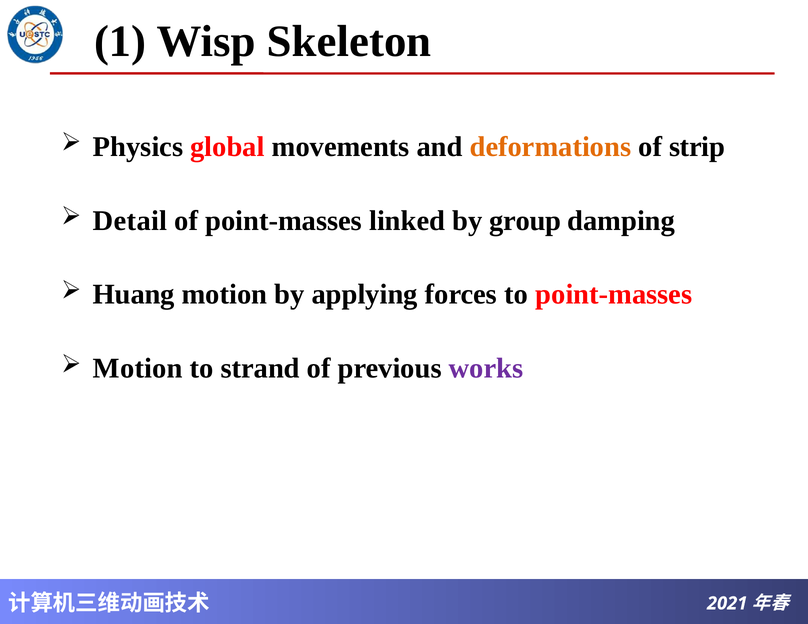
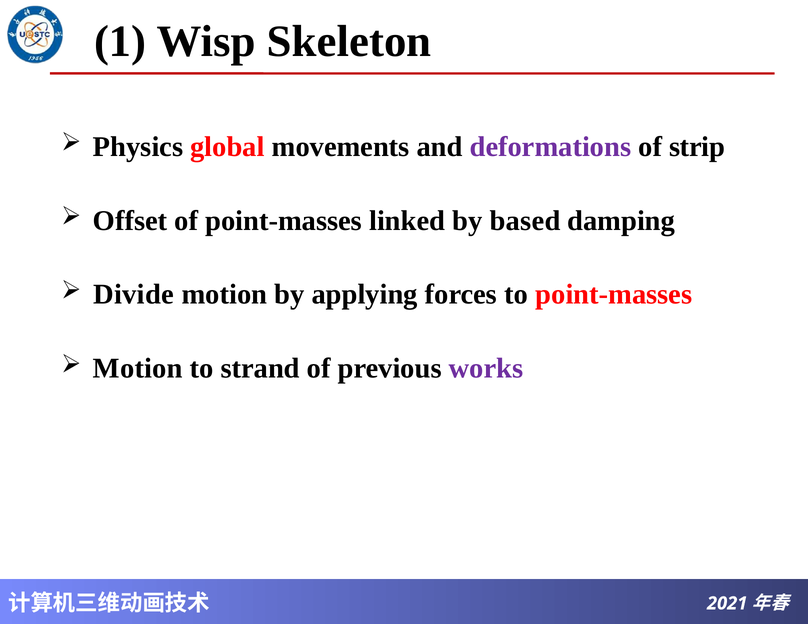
deformations colour: orange -> purple (550, 147)
Detail: Detail -> Offset (130, 221)
group: group -> based (525, 221)
Huang: Huang -> Divide (134, 295)
